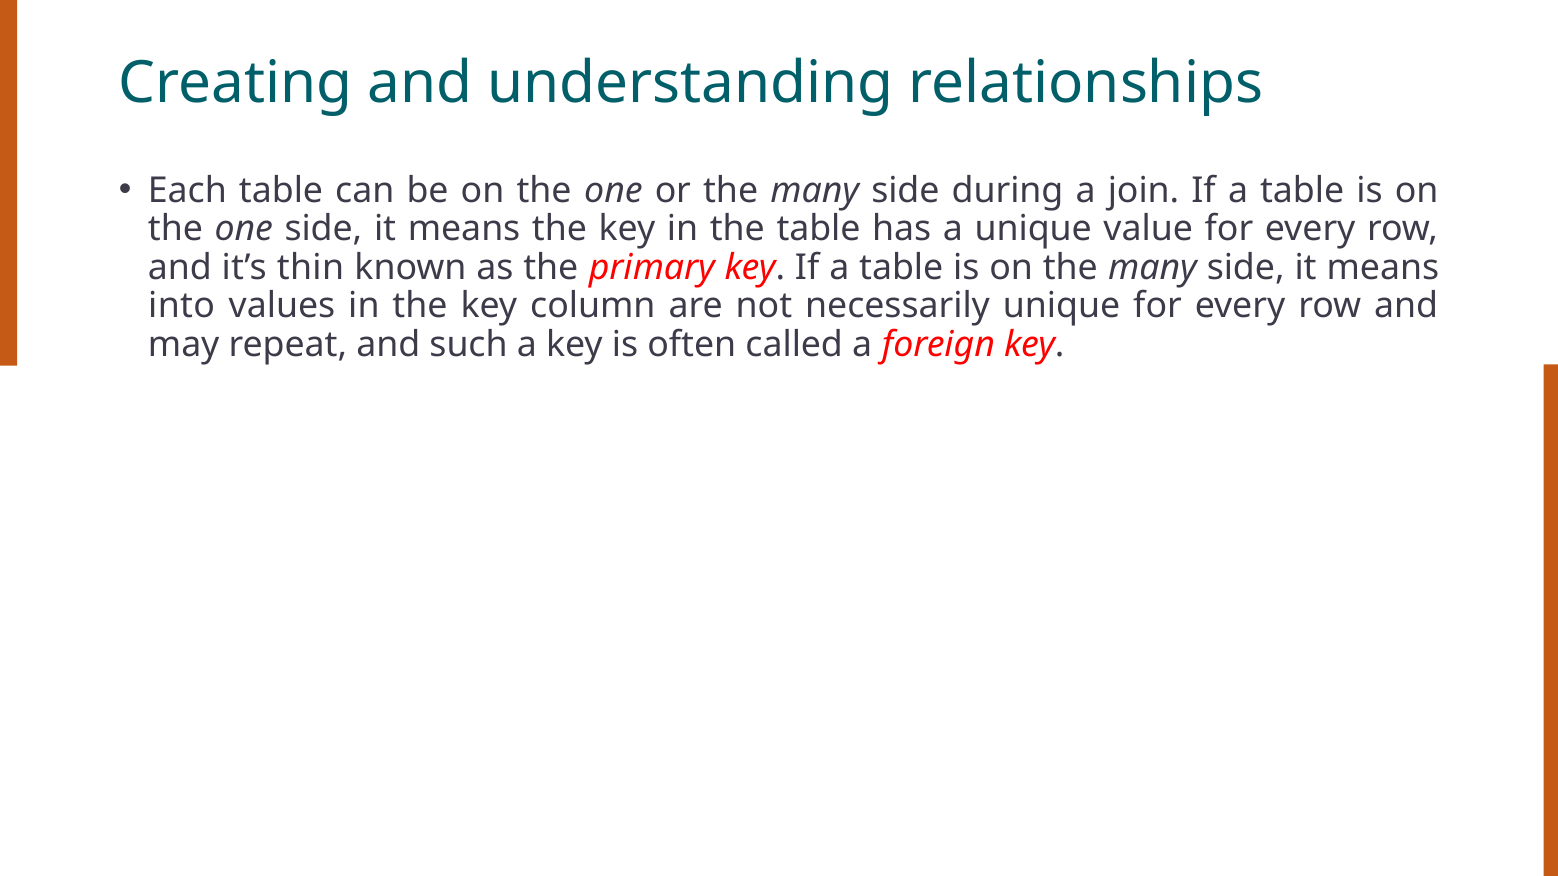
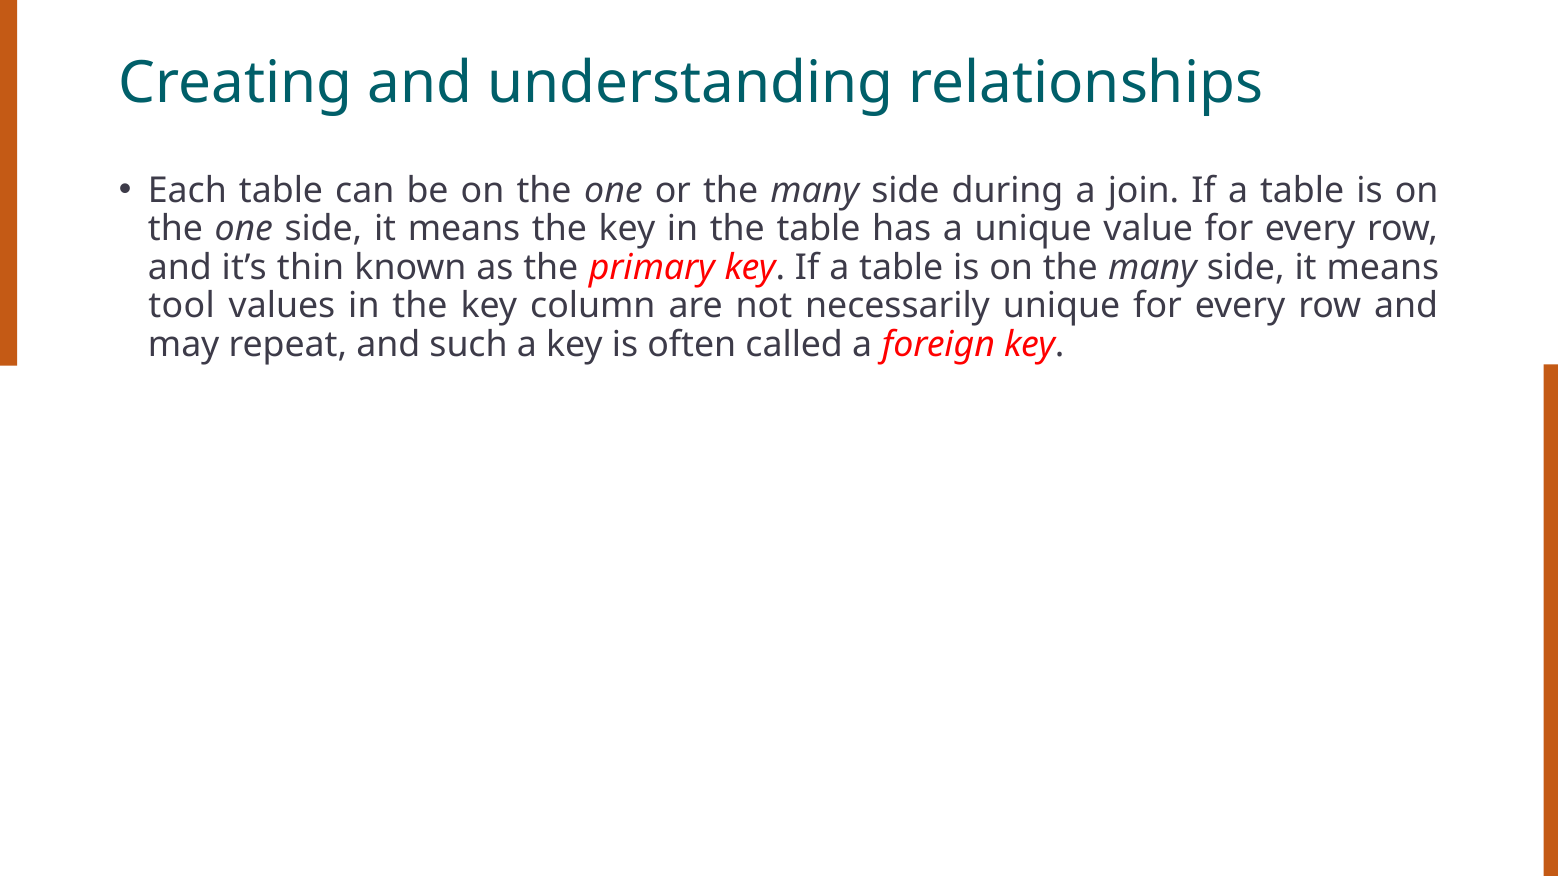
into: into -> tool (182, 306)
